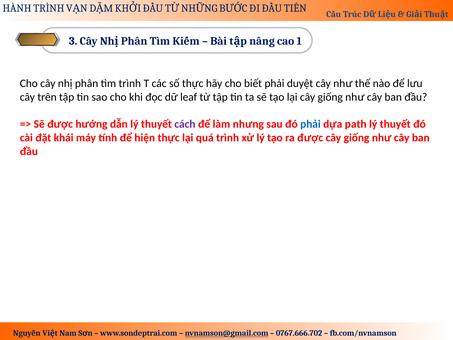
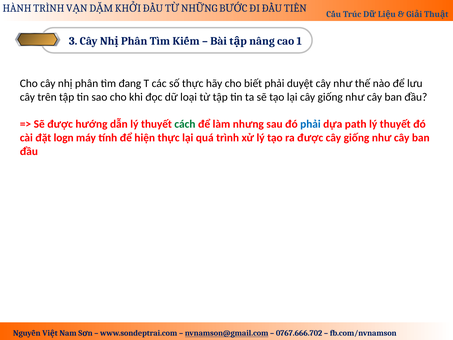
tìm trình: trình -> đang (130, 83)
leaf: leaf -> loại (189, 97)
cách colour: purple -> green (185, 124)
khái: khái -> logn (64, 138)
